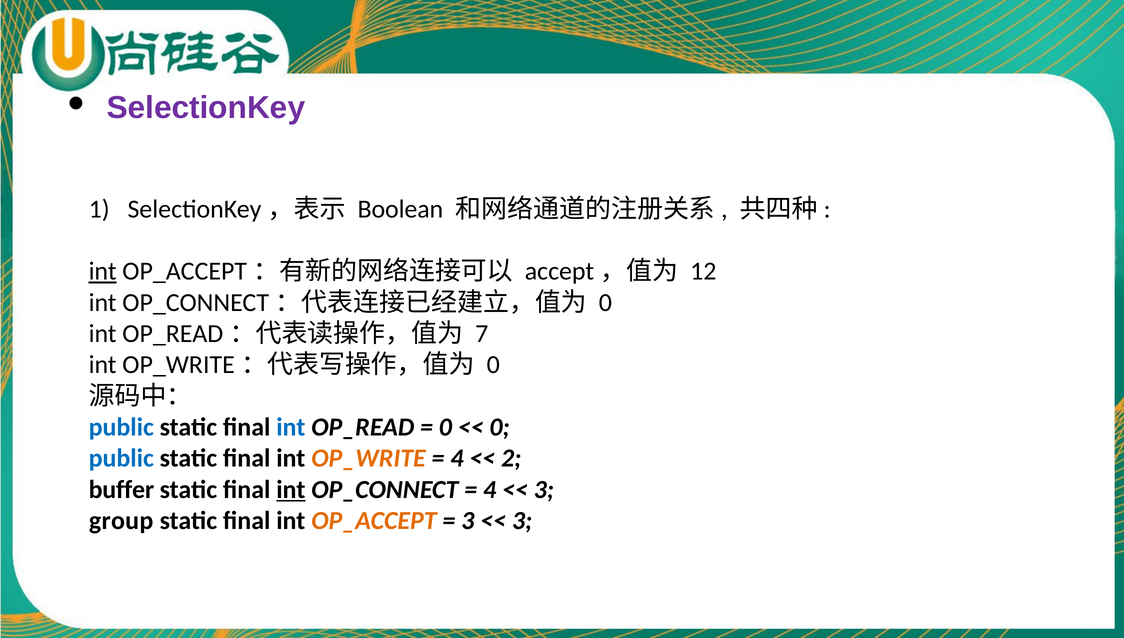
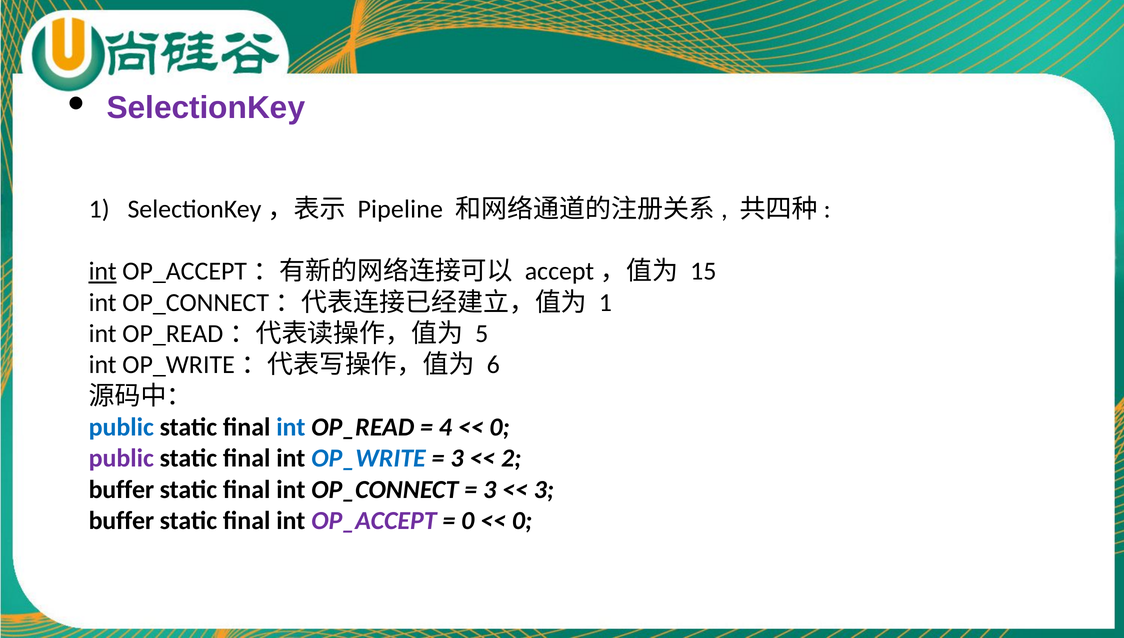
Boolean: Boolean -> Pipeline (400, 209)
12: 12 -> 15 (703, 271)
0: 0 -> 1 (605, 302)
7: 7 -> 5 (482, 333)
0: 0 -> 6 (493, 365)
0: 0 -> 4 (445, 427)
public colour: blue -> purple (121, 458)
OP_WRITE colour: orange -> blue (369, 458)
4: 4 -> 3 (457, 458)
int underline: present -> none (291, 489)
4: 4 -> 3 (490, 489)
group: group -> buffer (121, 520)
OP_ACCEPT colour: orange -> purple (374, 520)
3: 3 -> 0 (468, 520)
3: 3 -> 0 (522, 520)
